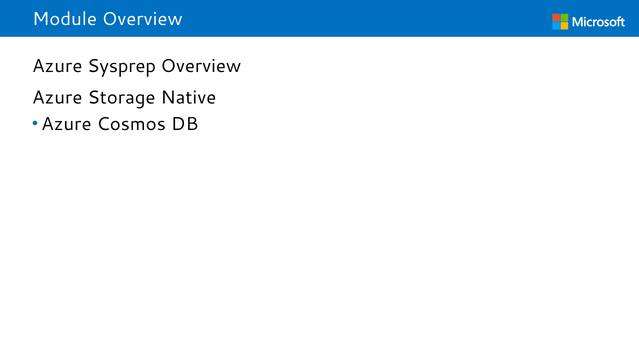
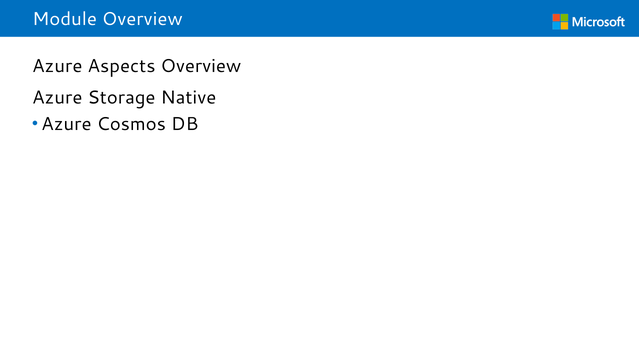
Sysprep: Sysprep -> Aspects (121, 66)
